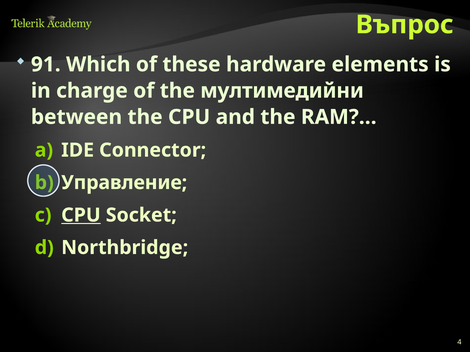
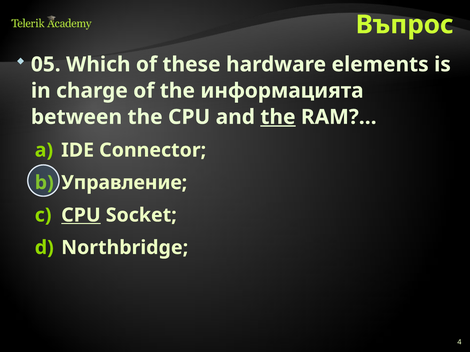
91: 91 -> 05 (46, 65)
мултимедийни: мултимедийни -> информацията (282, 91)
the underline: none -> present (278, 117)
